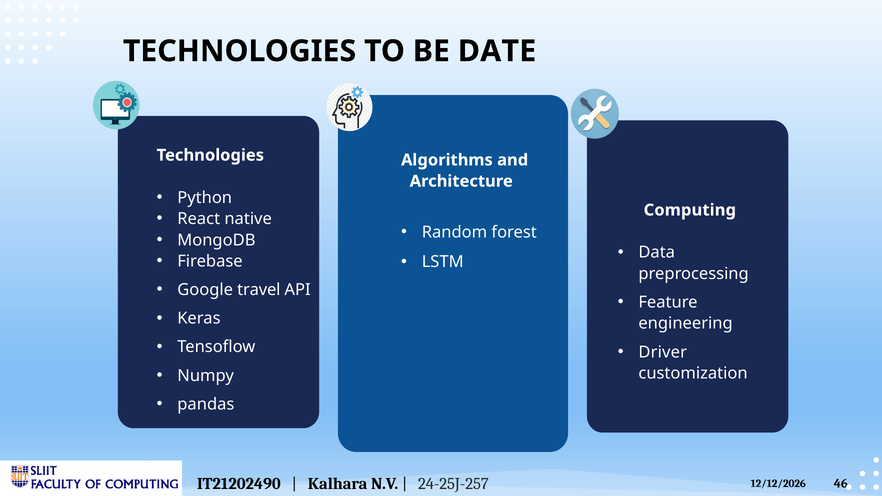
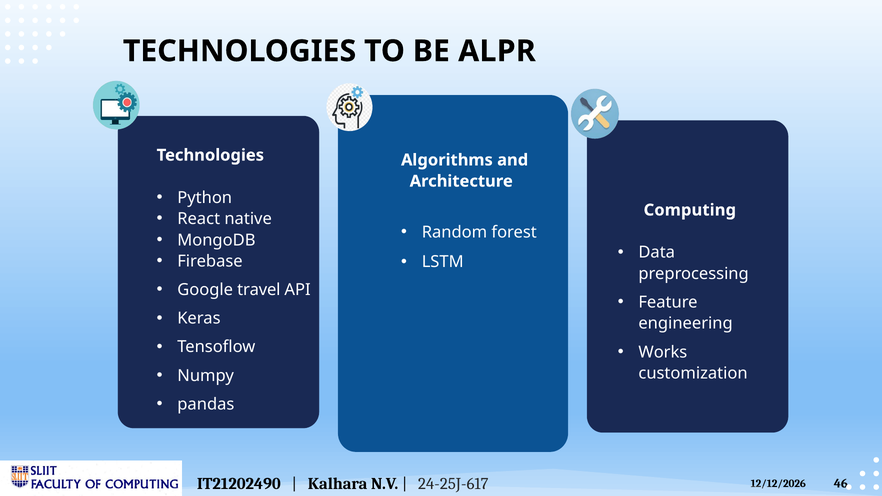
DATE: DATE -> ALPR (497, 51)
Driver: Driver -> Works (663, 352)
24-25J-257: 24-25J-257 -> 24-25J-617 (453, 484)
